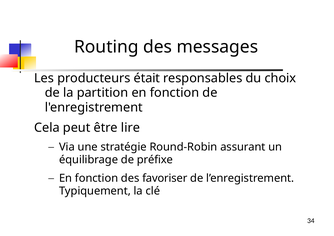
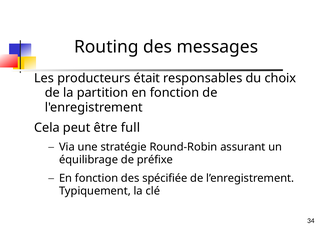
lire: lire -> full (130, 128)
favoriser: favoriser -> spécifiée (165, 178)
